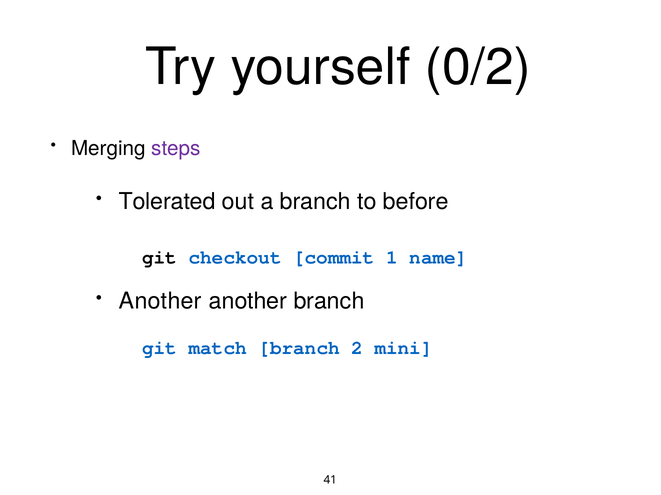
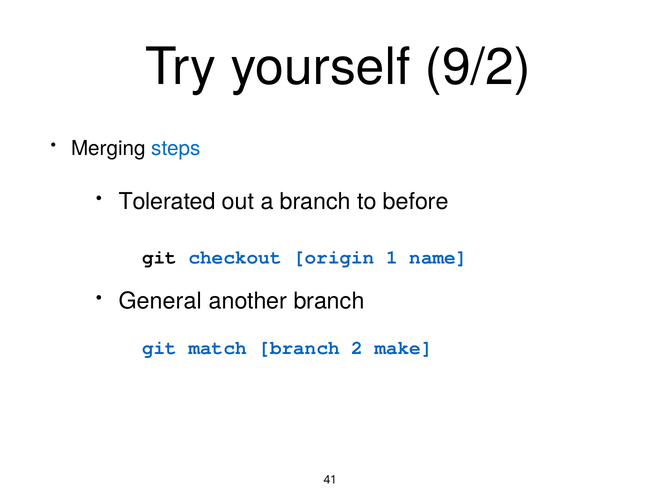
0/2: 0/2 -> 9/2 (478, 67)
steps colour: purple -> blue (176, 148)
commit: commit -> origin (334, 258)
Another: Another -> General (160, 301)
mini: mini -> make (404, 348)
